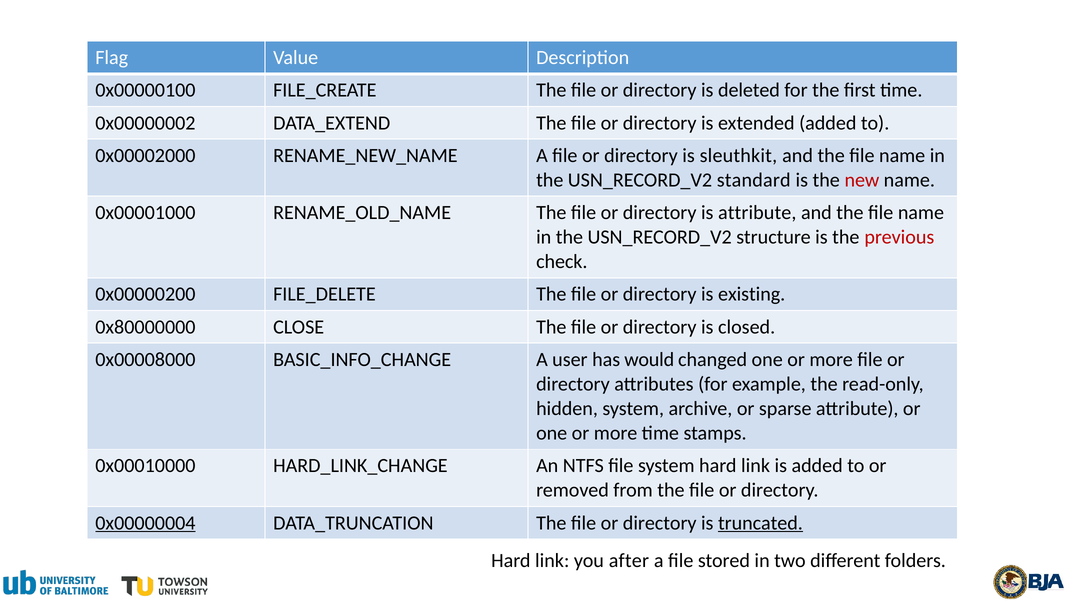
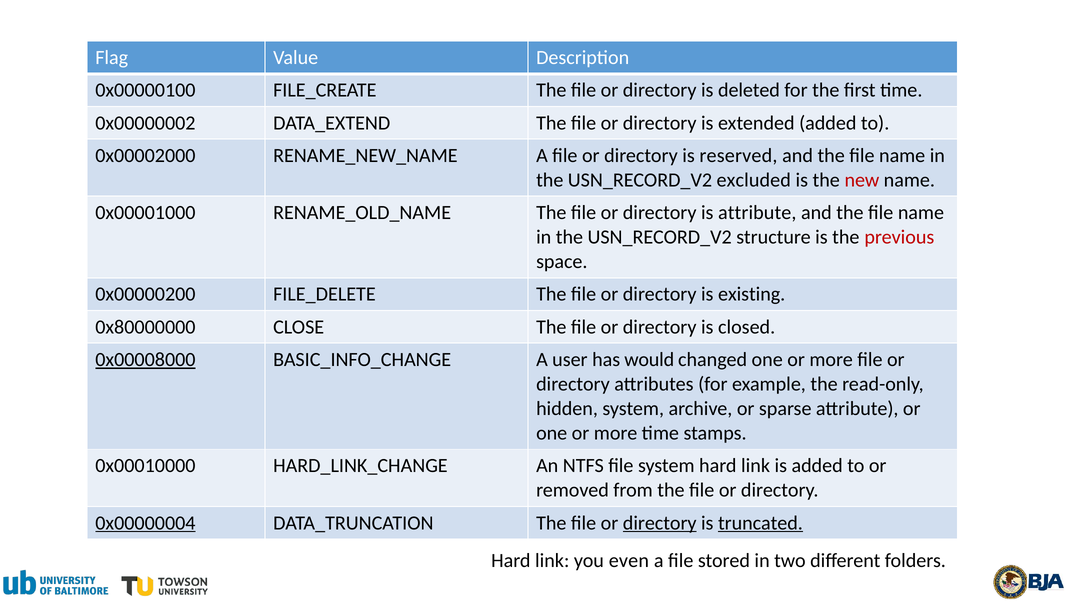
sleuthkit: sleuthkit -> reserved (738, 156)
standard: standard -> excluded (754, 180)
check: check -> space (562, 262)
0x00008000 underline: none -> present (145, 360)
directory underline: none -> present (660, 523)
after: after -> even (629, 560)
